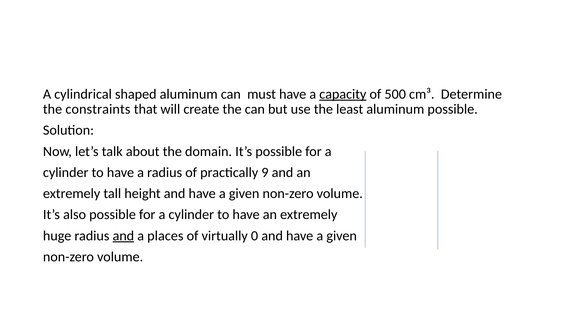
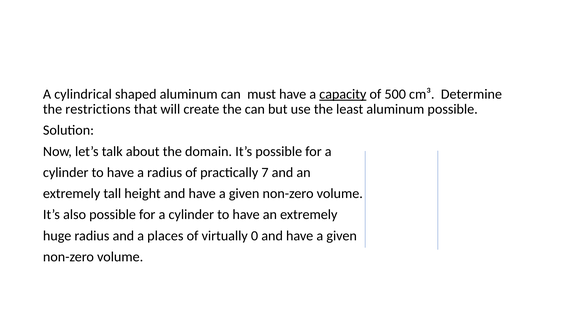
constraints: constraints -> restrictions (98, 109)
9: 9 -> 7 (265, 173)
and underline: present -> none (123, 236)
